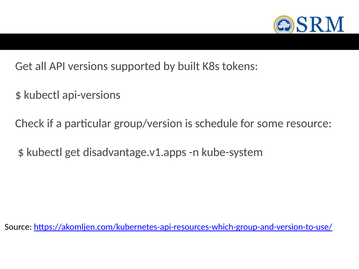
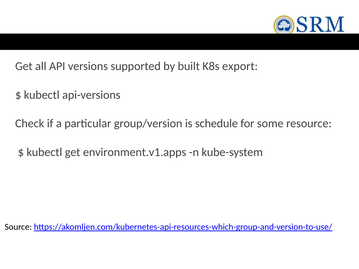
tokens: tokens -> export (240, 66)
disadvantage.v1.apps: disadvantage.v1.apps -> environment.v1.apps (135, 152)
